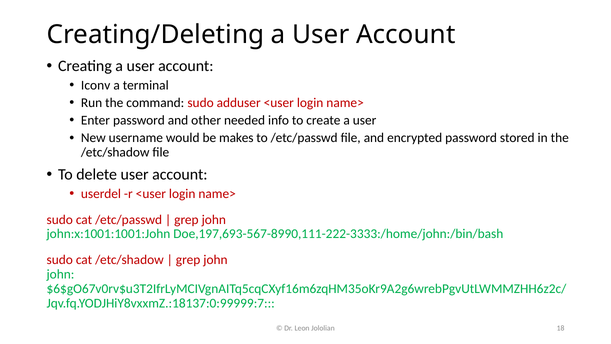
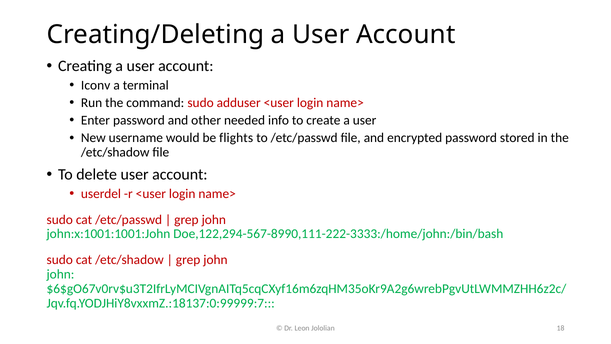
makes: makes -> flights (236, 138)
Doe,197,693-567-8990,111-222-3333:/home/john:/bin/bash: Doe,197,693-567-8990,111-222-3333:/home/john:/bin/bash -> Doe,122,294-567-8990,111-222-3333:/home/john:/bin/bash (338, 234)
